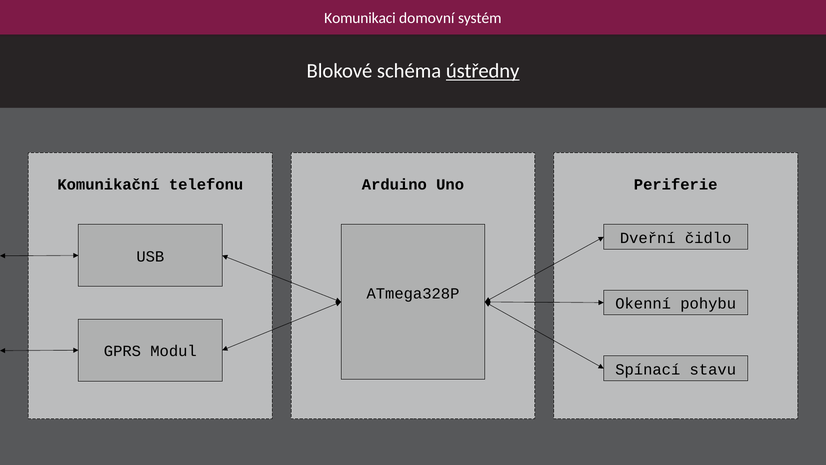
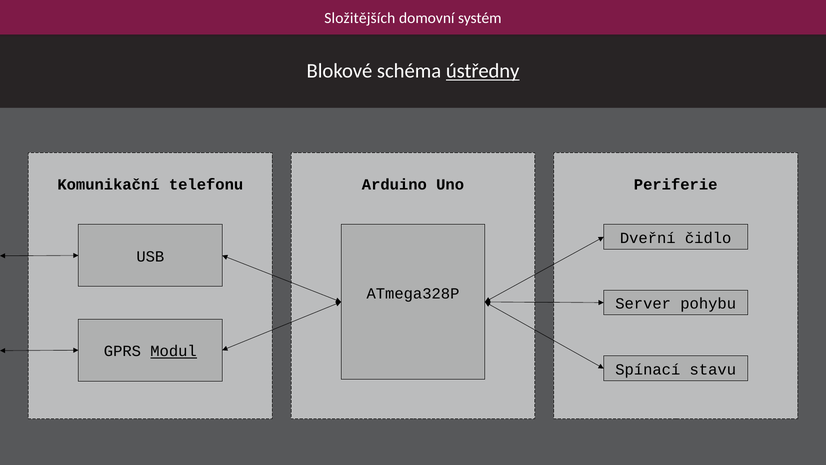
Komunikaci: Komunikaci -> Složitějších (360, 18)
Okenní: Okenní -> Server (643, 303)
Modul underline: none -> present (174, 351)
